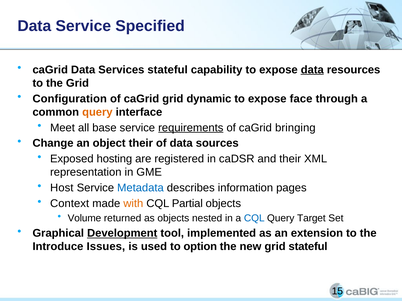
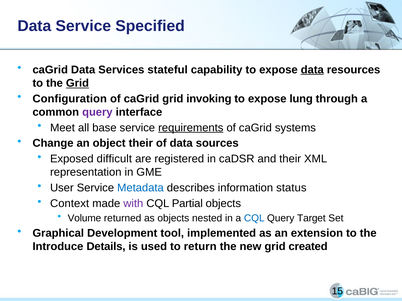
Grid underline: none -> present (77, 83)
dynamic: dynamic -> invoking (209, 99)
face: face -> lung (301, 99)
query colour: orange -> purple (97, 112)
bringing: bringing -> systems (295, 128)
hosting: hosting -> difficult (114, 159)
Host: Host -> User (62, 188)
pages: pages -> status (291, 188)
with colour: orange -> purple (133, 204)
Development underline: present -> none (122, 234)
Issues: Issues -> Details (106, 247)
option: option -> return (200, 247)
grid stateful: stateful -> created (308, 247)
